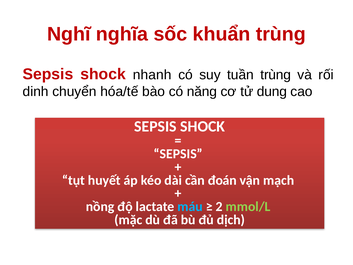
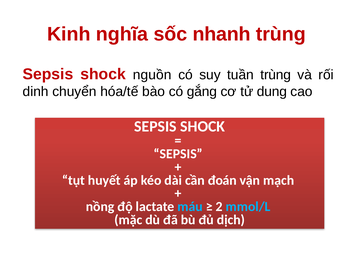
Nghĩ: Nghĩ -> Kinh (69, 34)
khuẩn: khuẩn -> nhanh (222, 34)
nhanh: nhanh -> nguồn (152, 75)
năng: năng -> gắng (202, 92)
mmol/L colour: light green -> light blue (248, 206)
